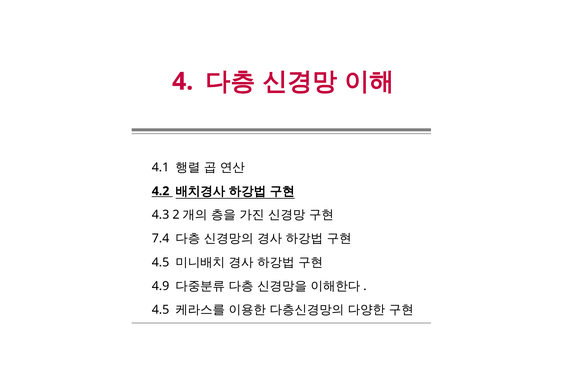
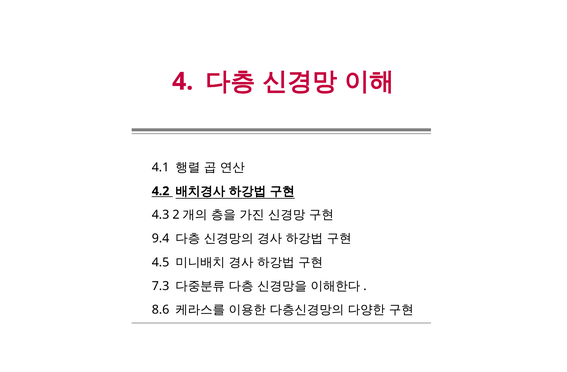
7.4: 7.4 -> 9.4 (161, 239)
4.9: 4.9 -> 7.3 (161, 286)
4.5: 4.5 -> 8.6 (161, 310)
